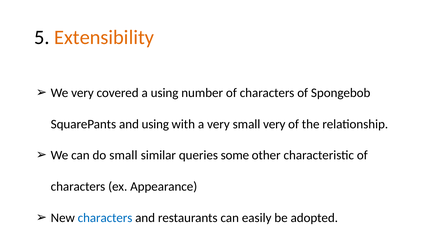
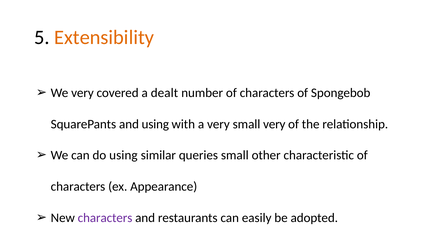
a using: using -> dealt (164, 93)
do small: small -> using (123, 155)
queries some: some -> small (235, 155)
characters colour: blue -> purple (105, 218)
